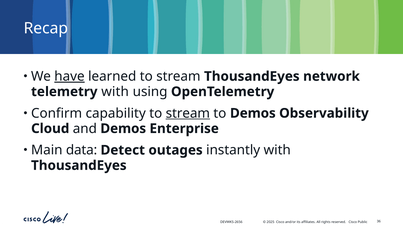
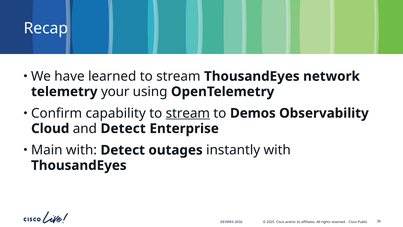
have underline: present -> none (69, 76)
telemetry with: with -> your (115, 92)
and Demos: Demos -> Detect (123, 128)
Main data: data -> with (81, 150)
